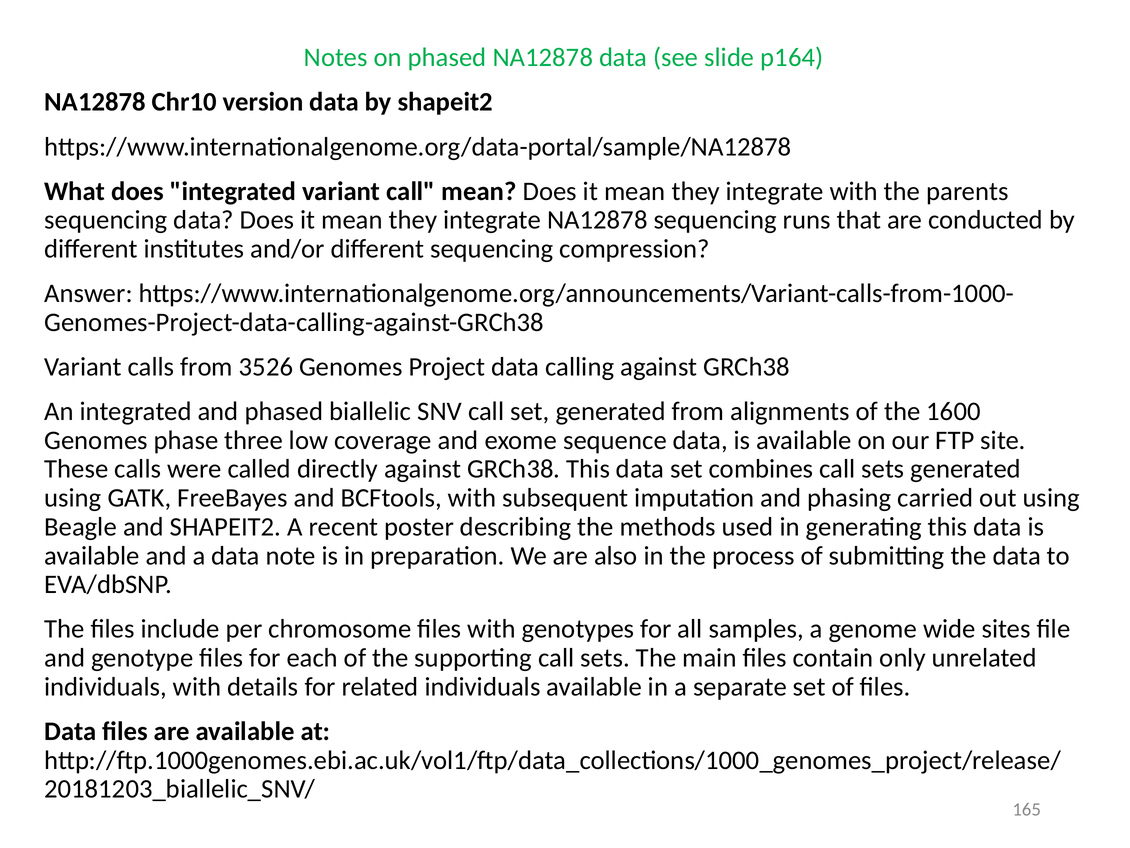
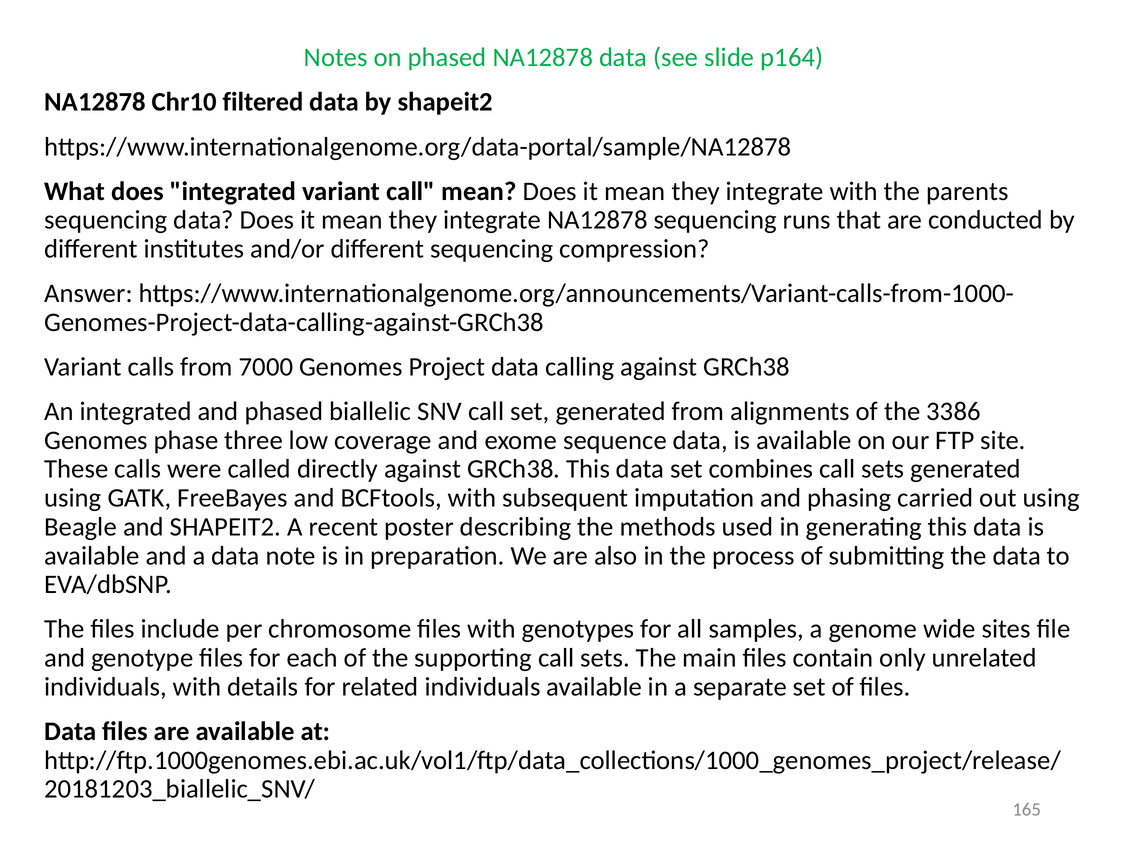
version: version -> filtered (263, 102)
3526: 3526 -> 7000 (266, 367)
1600: 1600 -> 3386 (954, 411)
